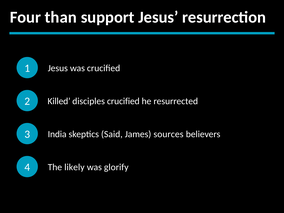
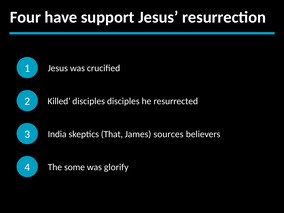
than: than -> have (61, 17)
disciples crucified: crucified -> disciples (123, 101)
Said: Said -> That (112, 134)
likely: likely -> some (75, 167)
